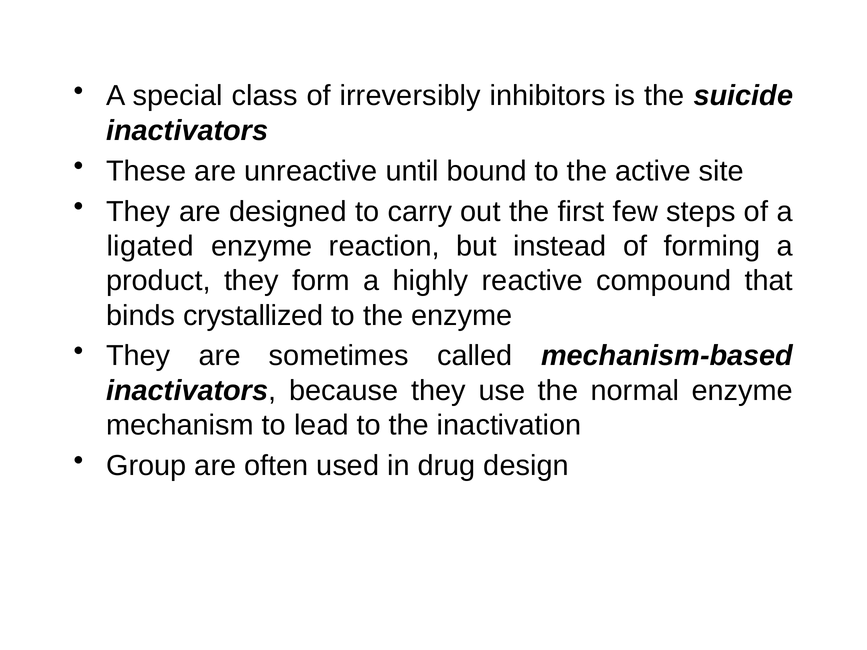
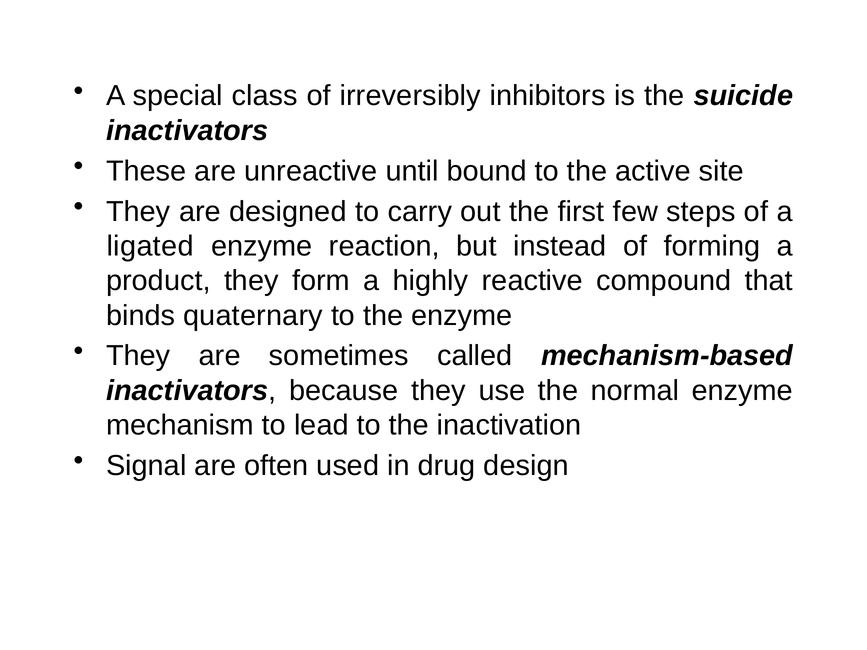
crystallized: crystallized -> quaternary (253, 316)
Group: Group -> Signal (146, 466)
